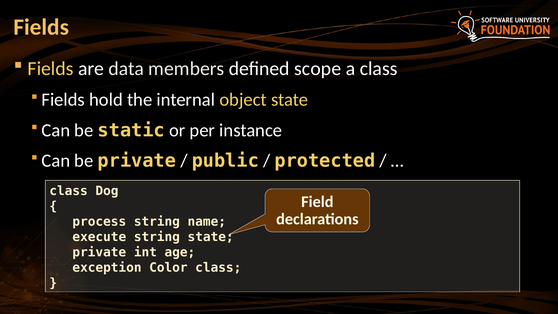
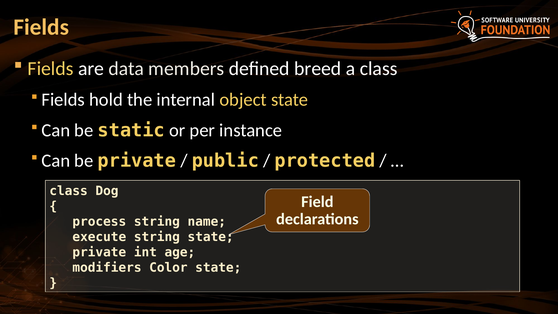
scope: scope -> breed (318, 69)
exception: exception -> modifiers (107, 268)
Color class: class -> state (218, 268)
